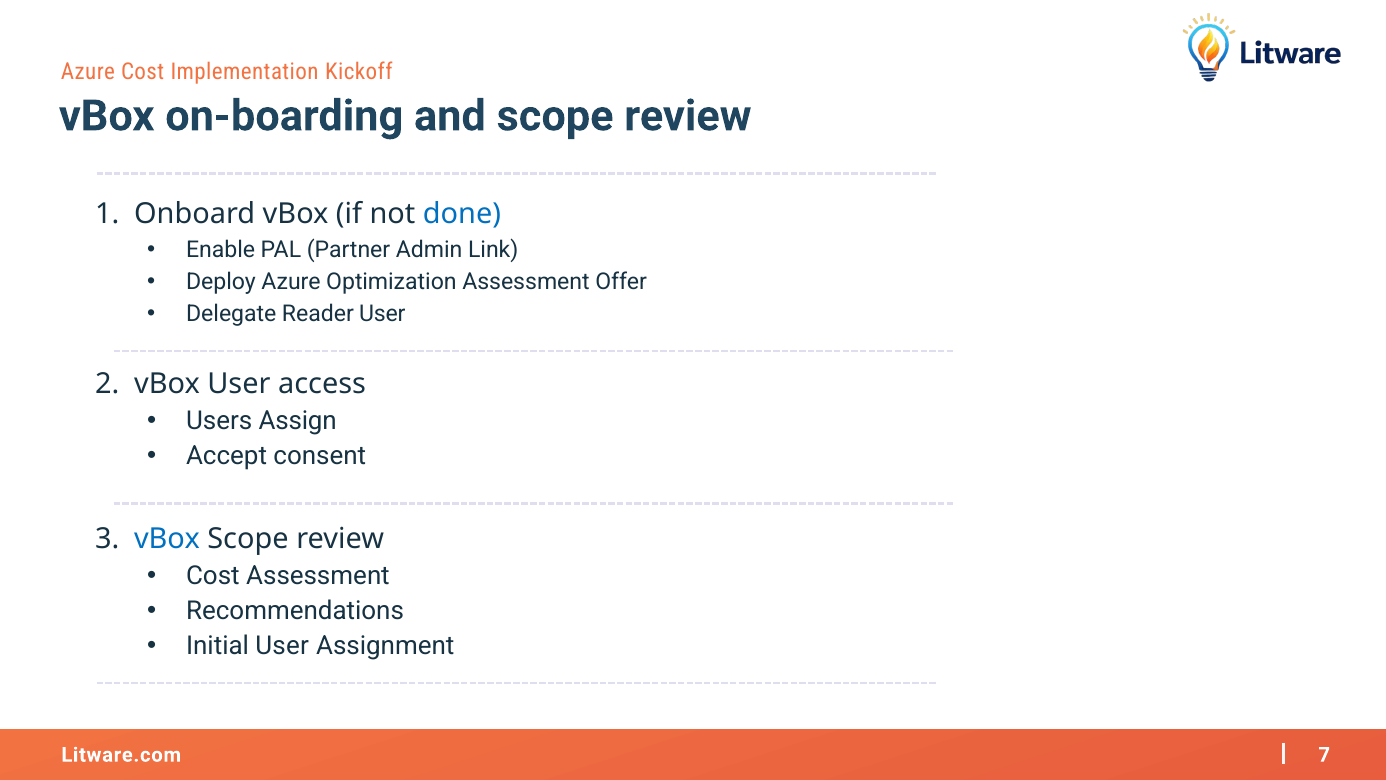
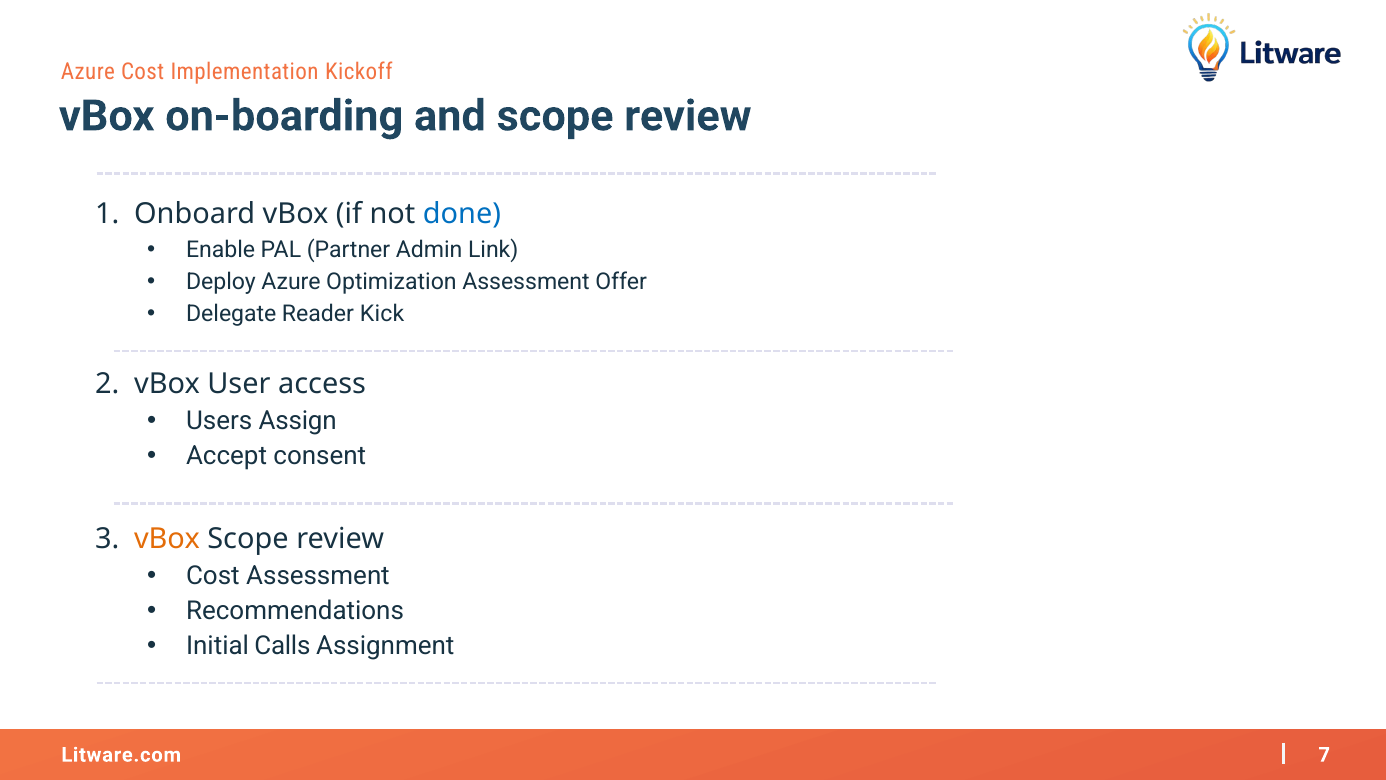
Reader User: User -> Kick (382, 314)
vBox colour: blue -> orange (167, 538)
Initial User: User -> Calls (282, 646)
